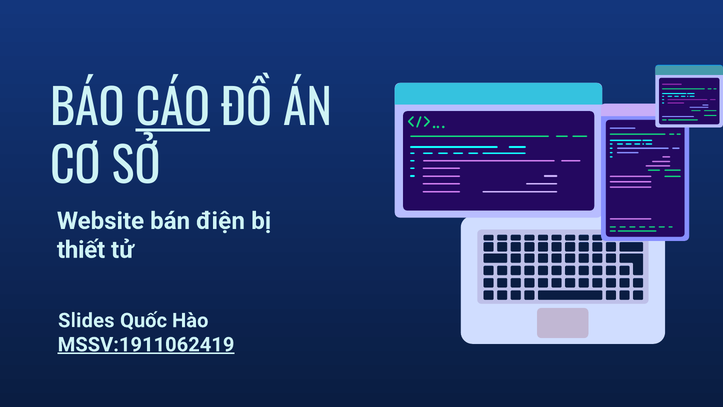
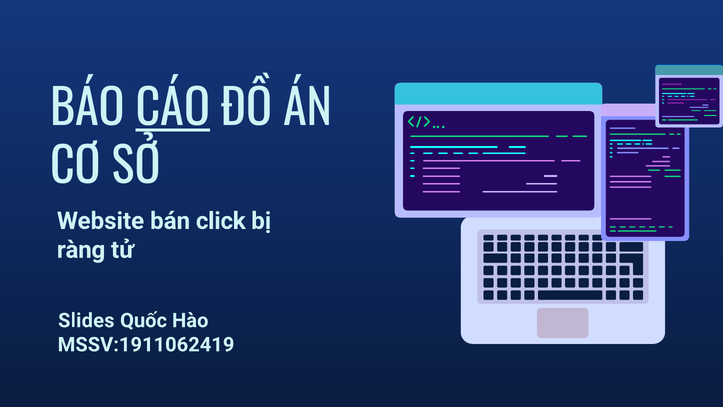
điện: điện -> click (221, 221)
thiết: thiết -> ràng (81, 250)
MSSV:1911062419 underline: present -> none (146, 344)
